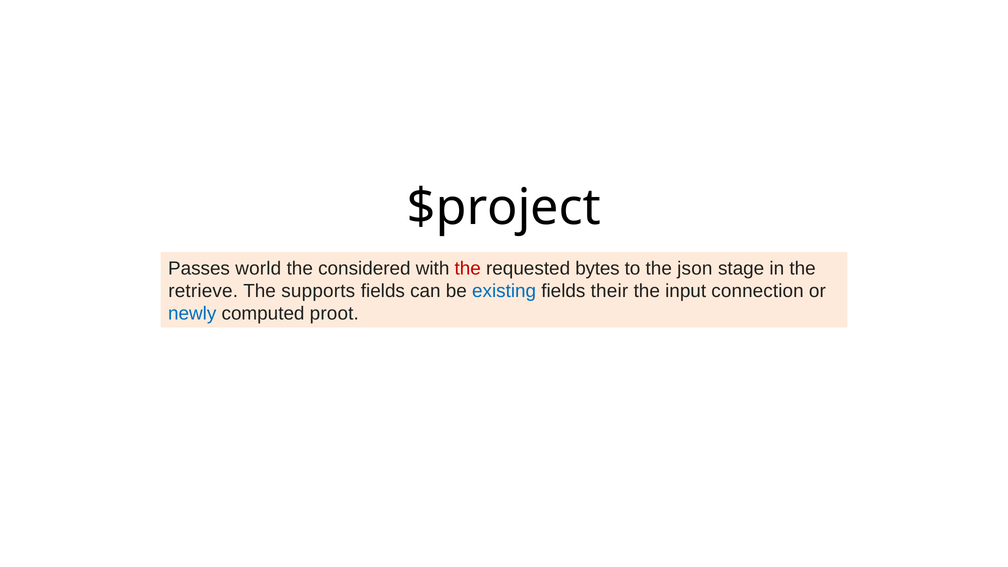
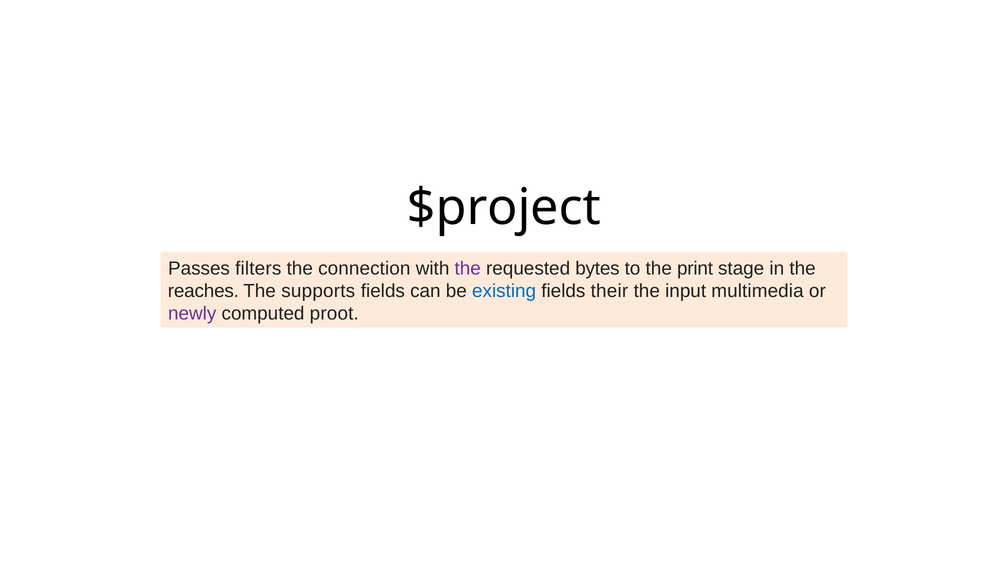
world: world -> filters (258, 268)
considered: considered -> connection (364, 268)
the colour: red -> purple (468, 268)
json: json -> print (695, 268)
retrieve: retrieve -> reaches (203, 291)
connection: connection -> multimedia (758, 291)
newly colour: blue -> purple (192, 314)
